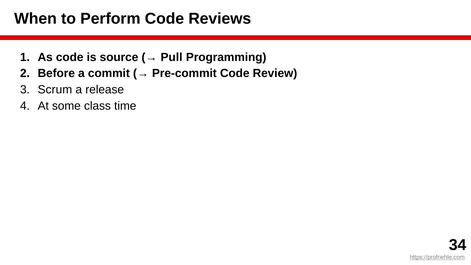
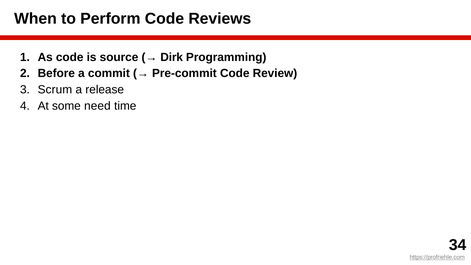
Pull: Pull -> Dirk (172, 57)
class: class -> need (97, 106)
